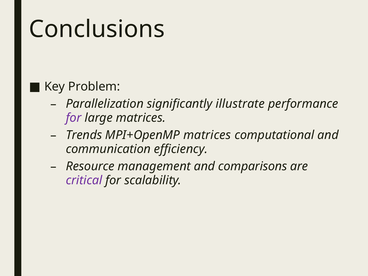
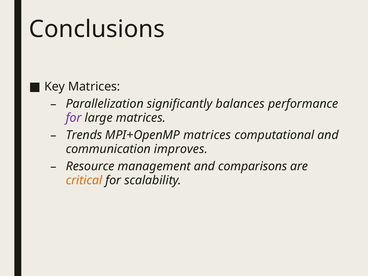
Key Problem: Problem -> Matrices (94, 87)
illustrate: illustrate -> balances (240, 104)
efficiency: efficiency -> improves (181, 149)
critical colour: purple -> orange (84, 180)
